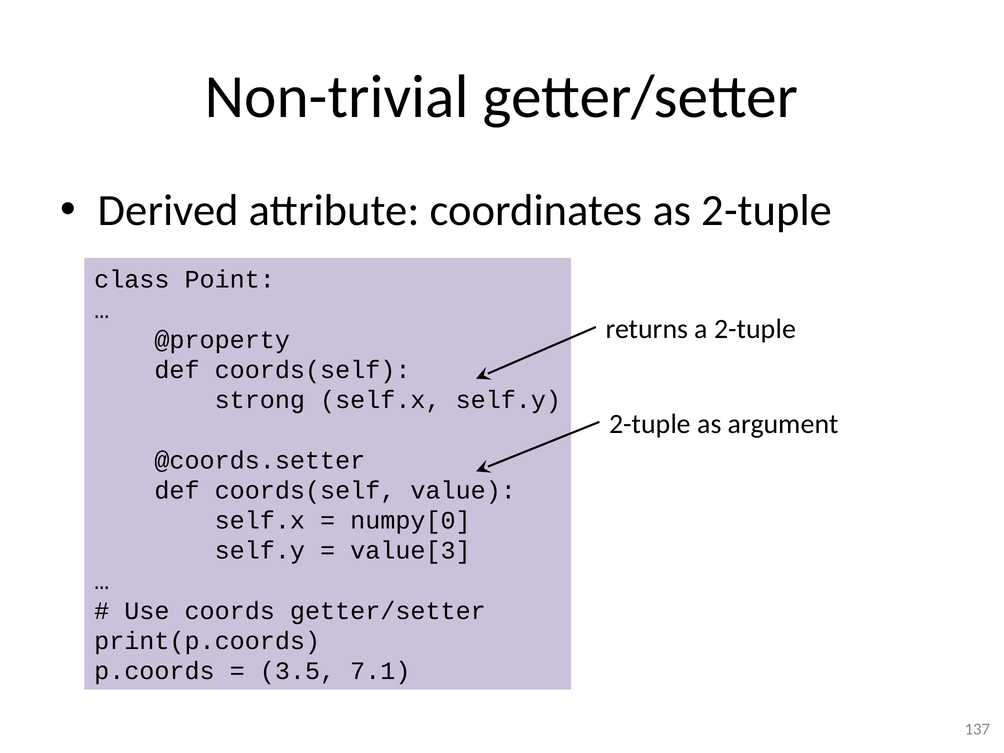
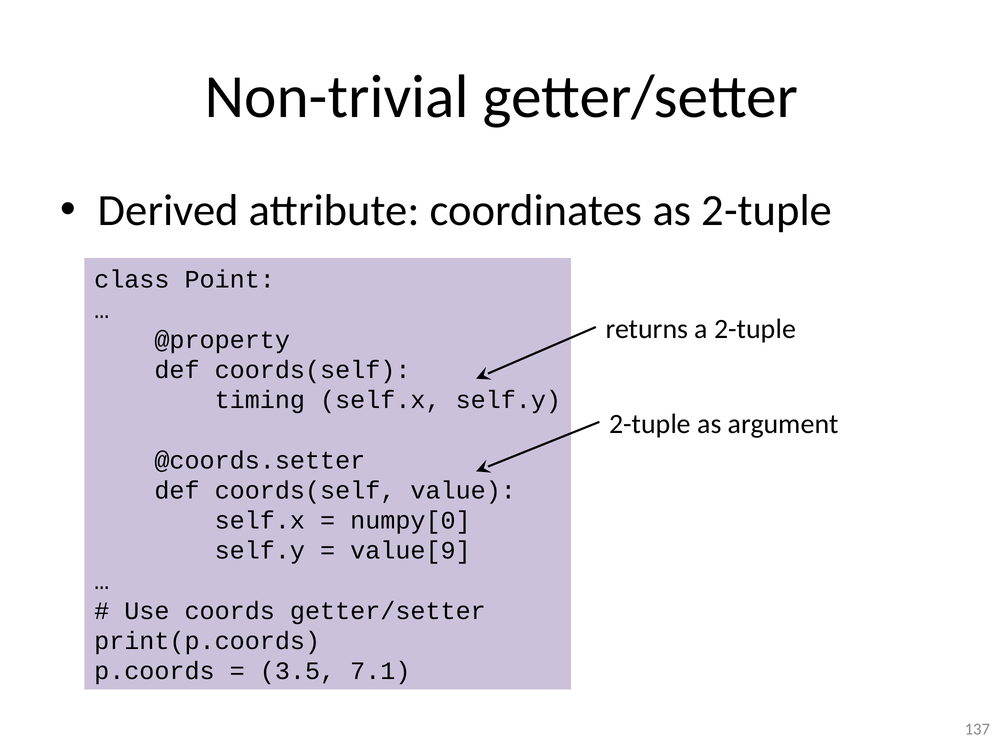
strong: strong -> timing (260, 400)
value[3: value[3 -> value[9 (410, 551)
